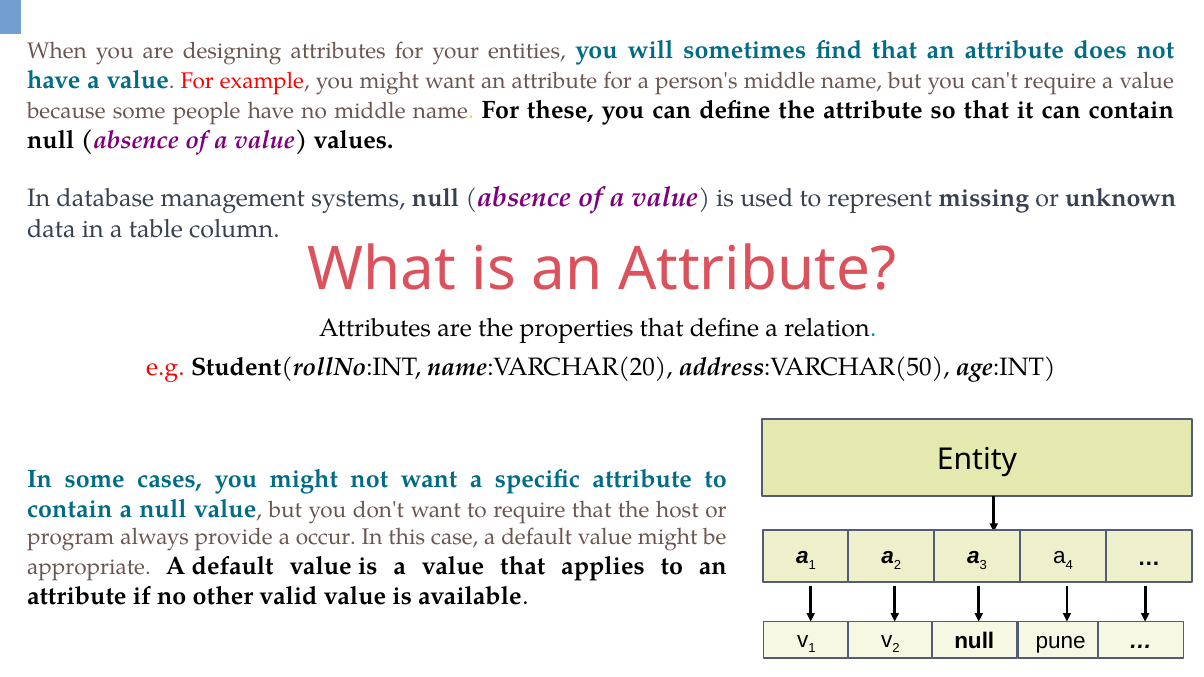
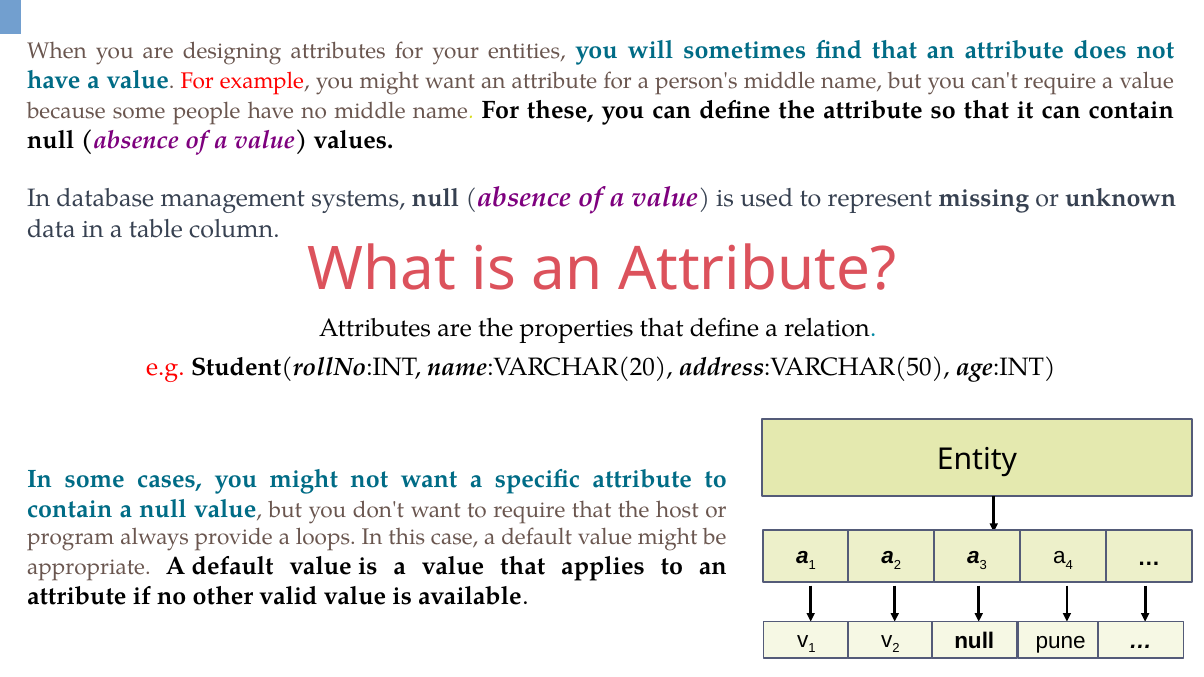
occur: occur -> loops (326, 538)
